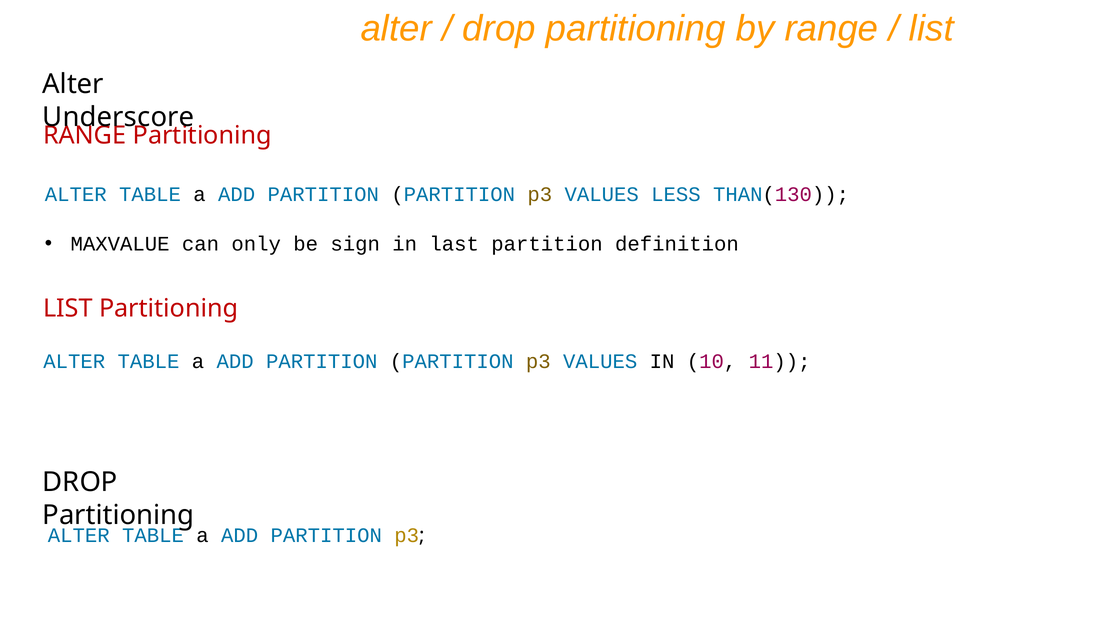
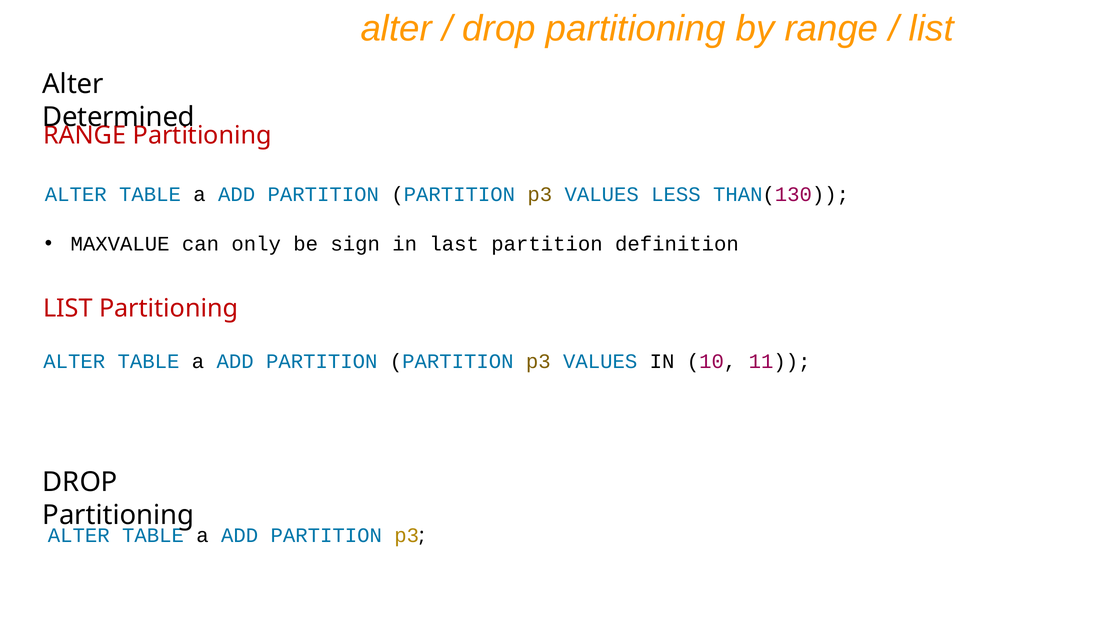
Underscore: Underscore -> Determined (119, 117)
